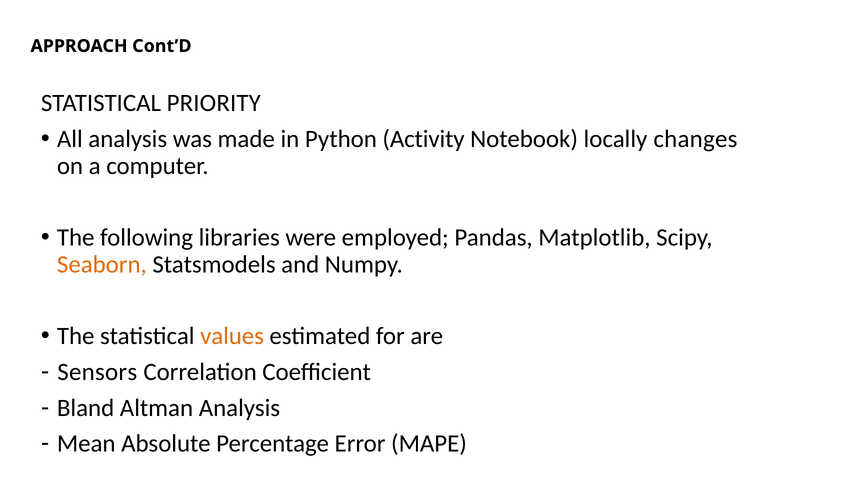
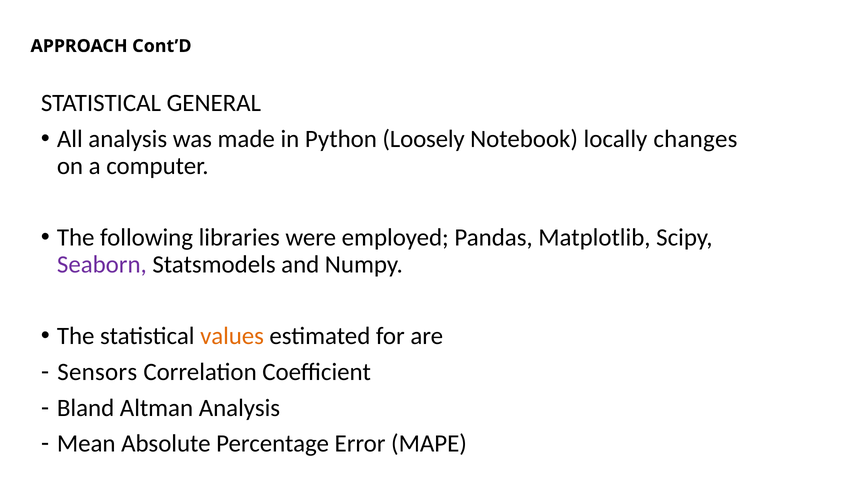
PRIORITY: PRIORITY -> GENERAL (214, 103)
Activity: Activity -> Loosely (424, 139)
Seaborn colour: orange -> purple (102, 264)
